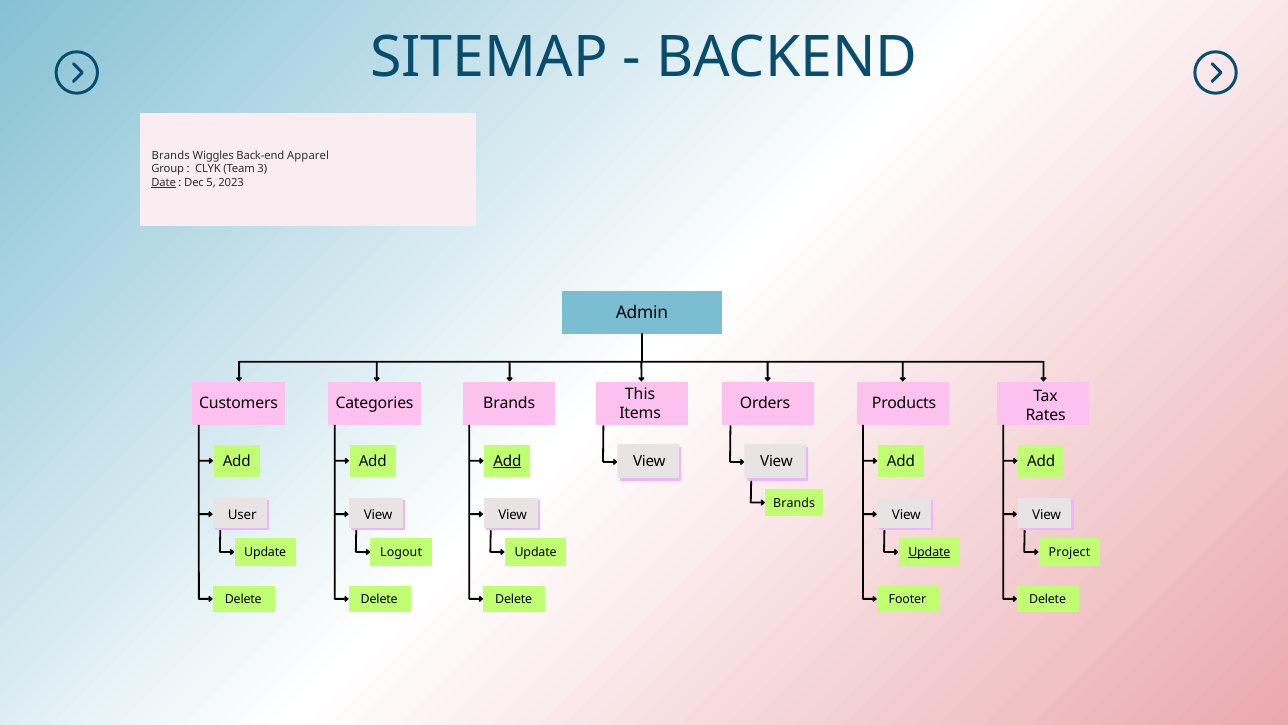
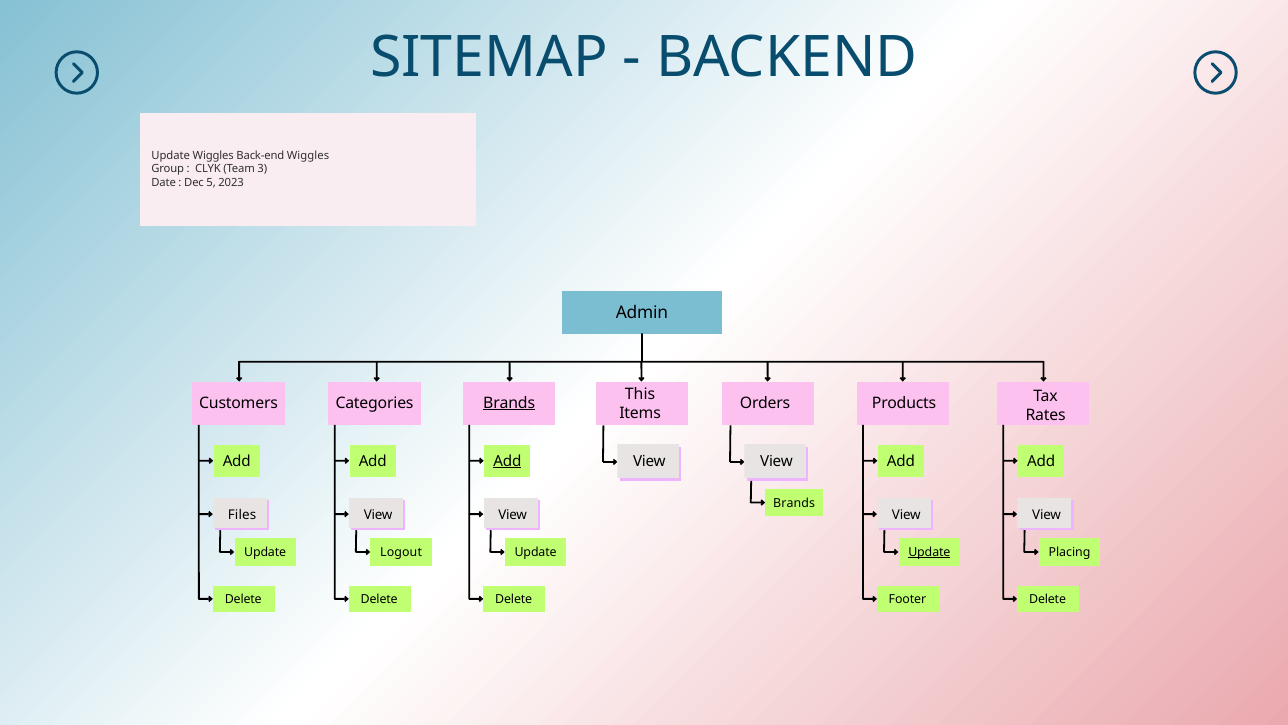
Brands: Brands -> Update (171, 155)
Back-end Apparel: Apparel -> Wiggles (308, 155)
Date underline: present -> none (164, 182)
Brands underline: none -> present (509, 403)
User: User -> Files (242, 514)
Project: Project -> Placing (1070, 552)
